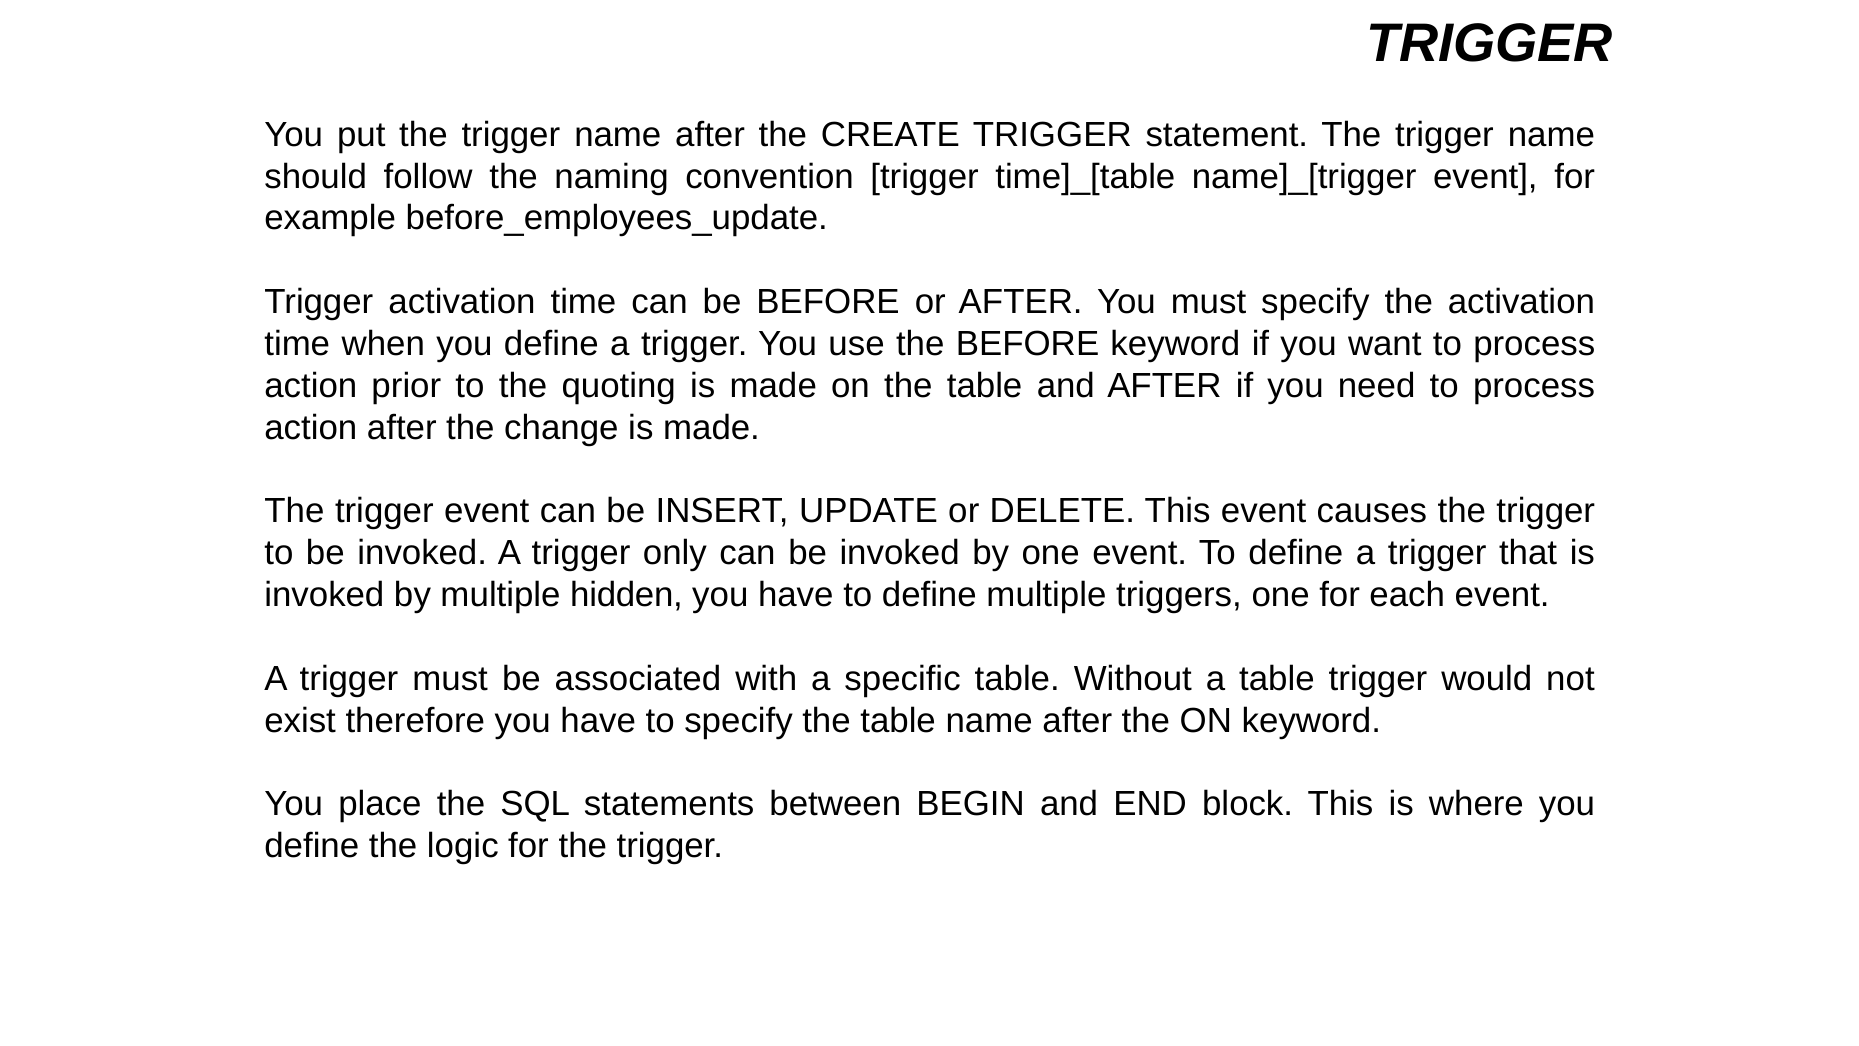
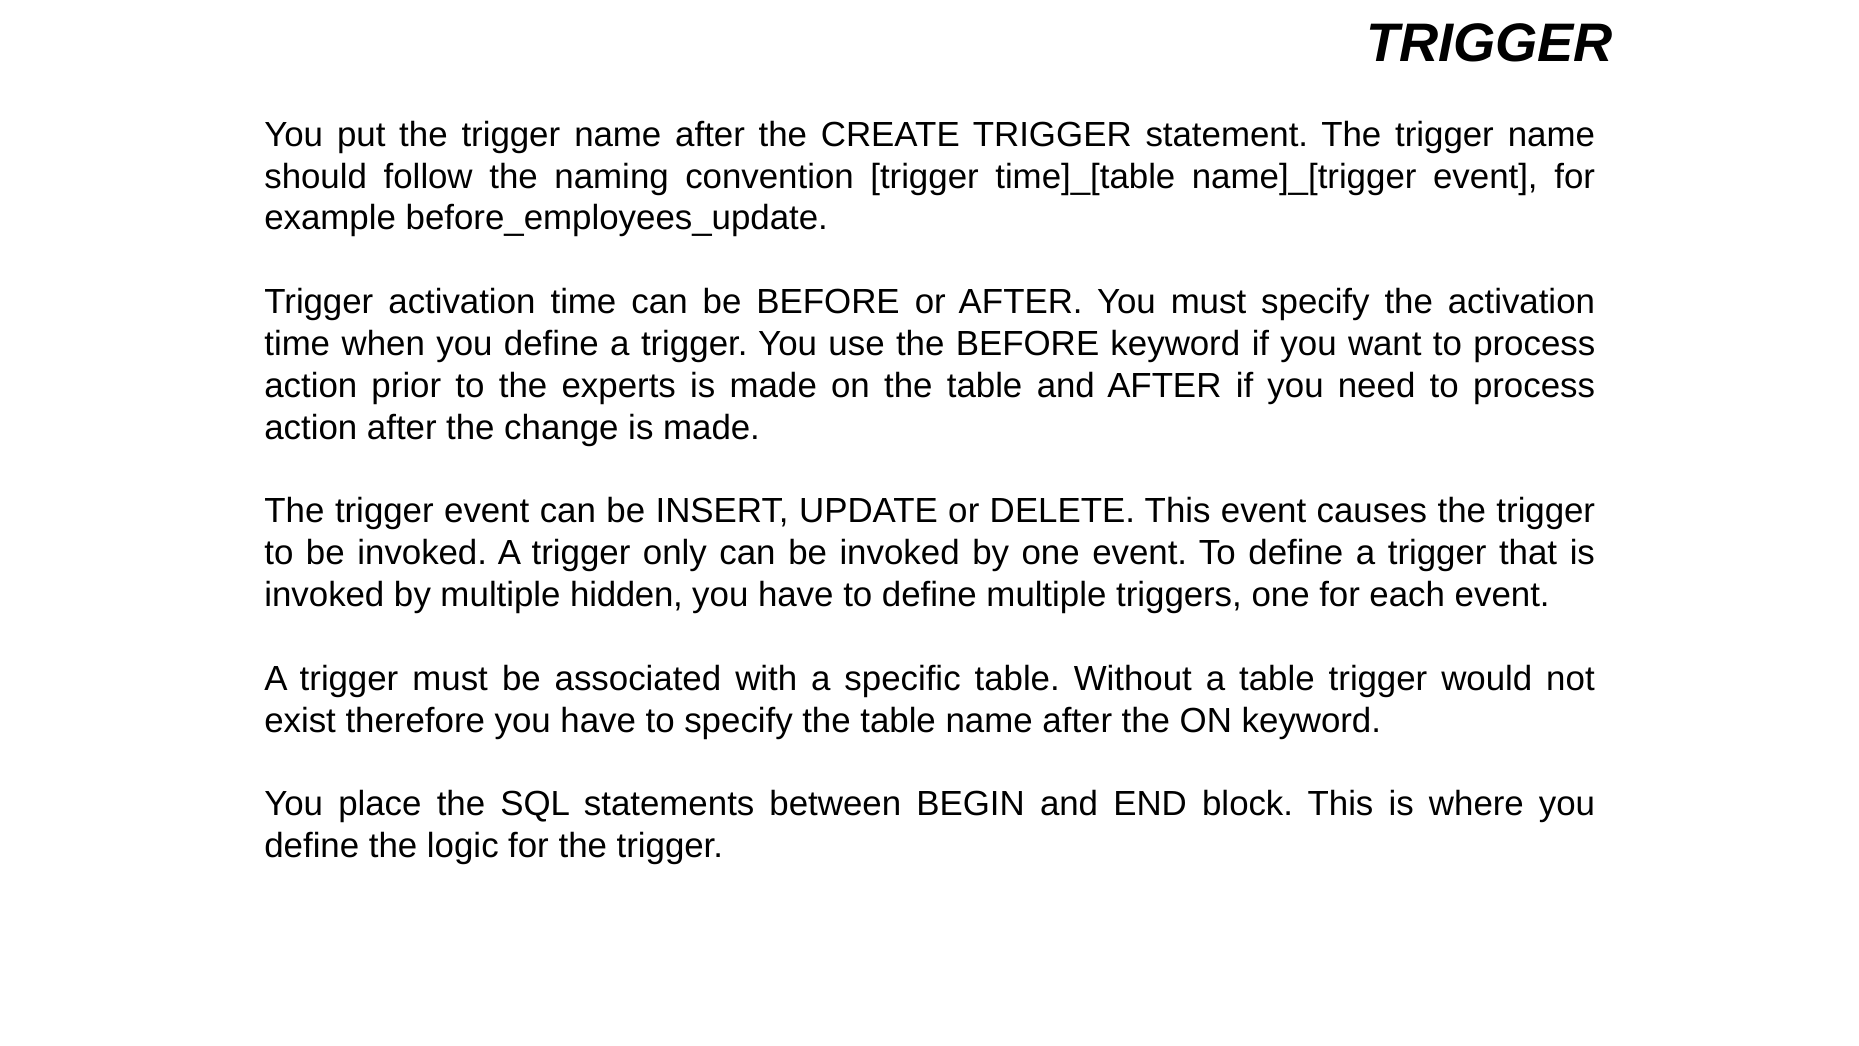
quoting: quoting -> experts (619, 386)
